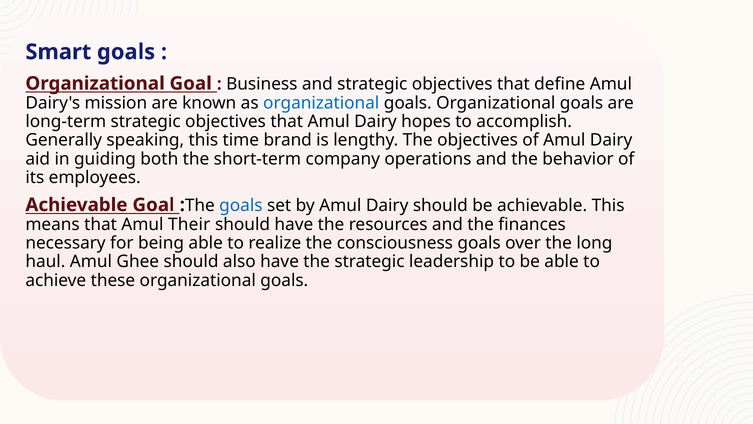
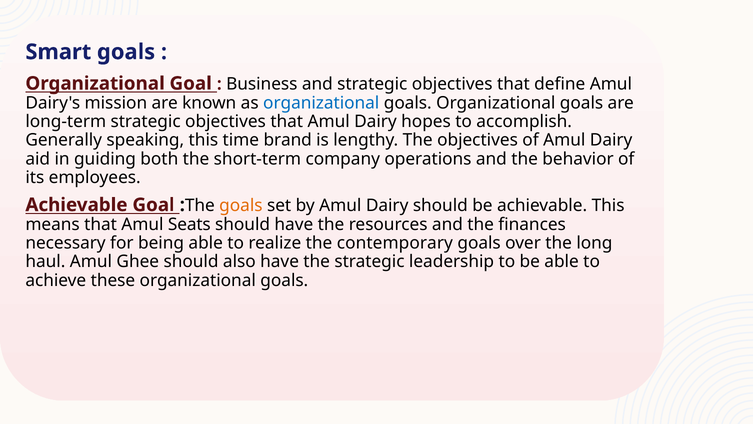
goals colour: blue -> orange (241, 205)
Their: Their -> Seats (189, 224)
consciousness: consciousness -> contemporary (395, 243)
